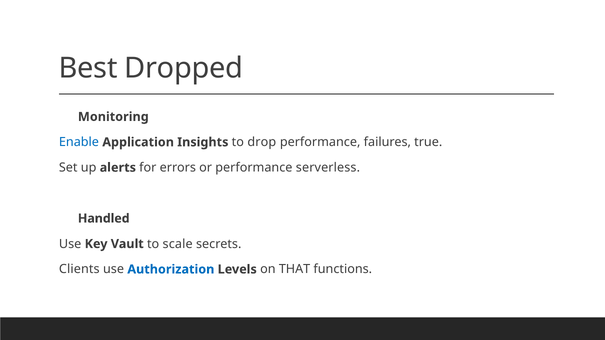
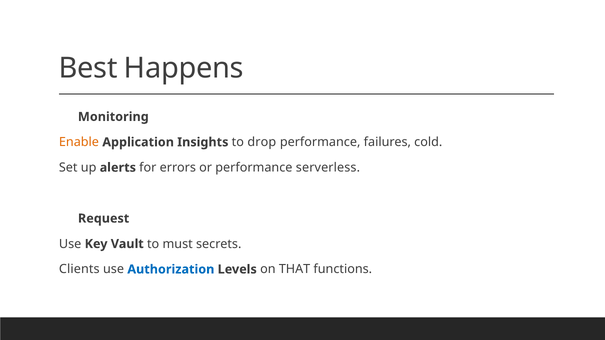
Dropped: Dropped -> Happens (184, 68)
Enable colour: blue -> orange (79, 142)
true: true -> cold (428, 142)
Handled: Handled -> Request (104, 219)
scale: scale -> must (178, 244)
